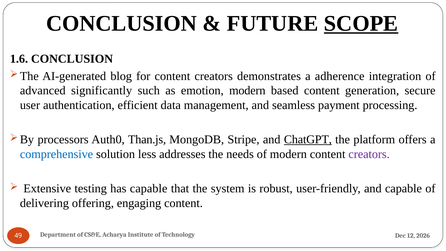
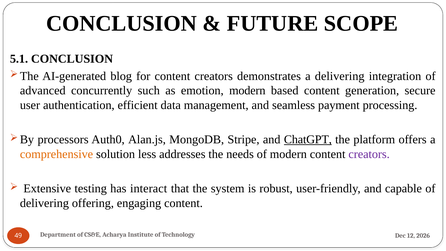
SCOPE underline: present -> none (361, 23)
1.6: 1.6 -> 5.1 (19, 59)
a adherence: adherence -> delivering (340, 76)
significantly: significantly -> concurrently (102, 91)
Than.js: Than.js -> Alan.js (147, 139)
comprehensive colour: blue -> orange (57, 154)
has capable: capable -> interact (149, 188)
